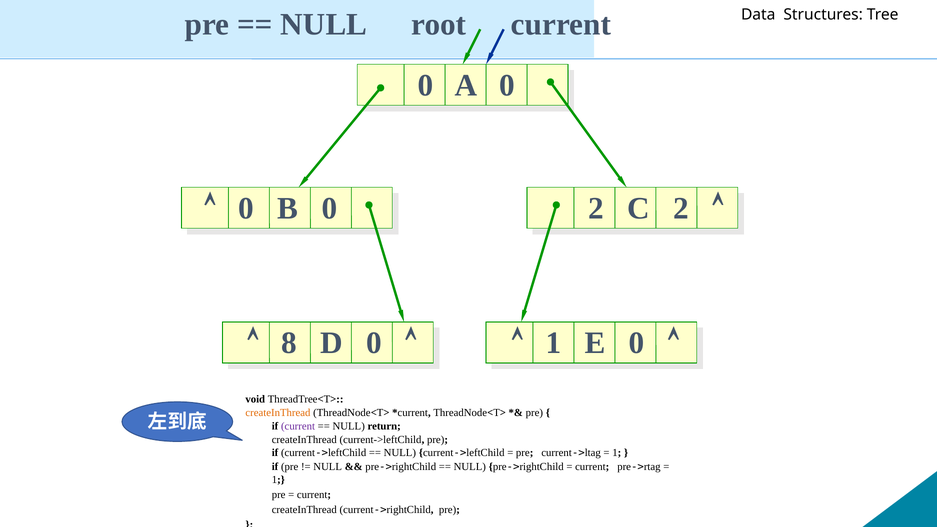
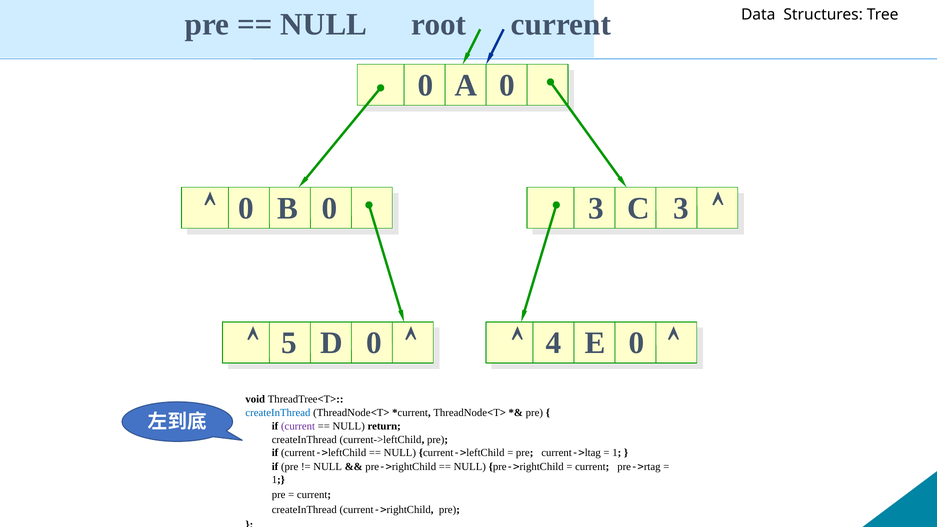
0 2: 2 -> 3 (596, 208)
C 2: 2 -> 3 (681, 208)
8: 8 -> 5 (289, 343)
1: 1 -> 4 (554, 343)
createInThread colour: orange -> blue (278, 413)
